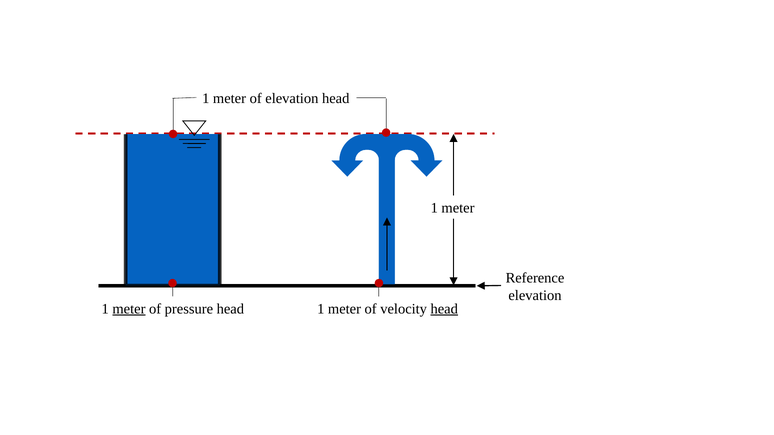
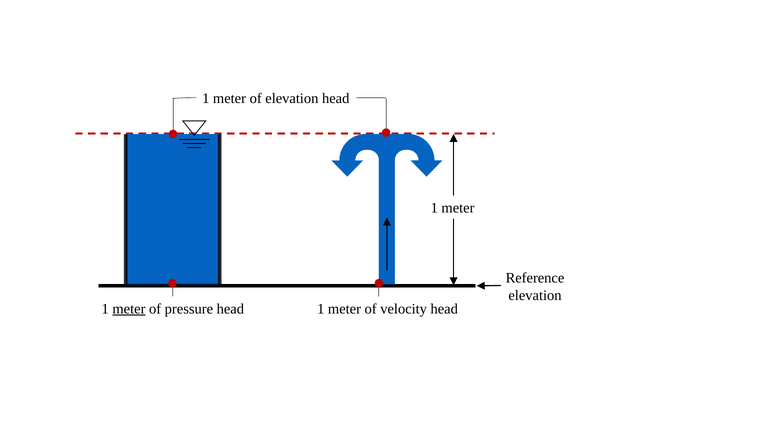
head underline: present -> none (444, 309)
